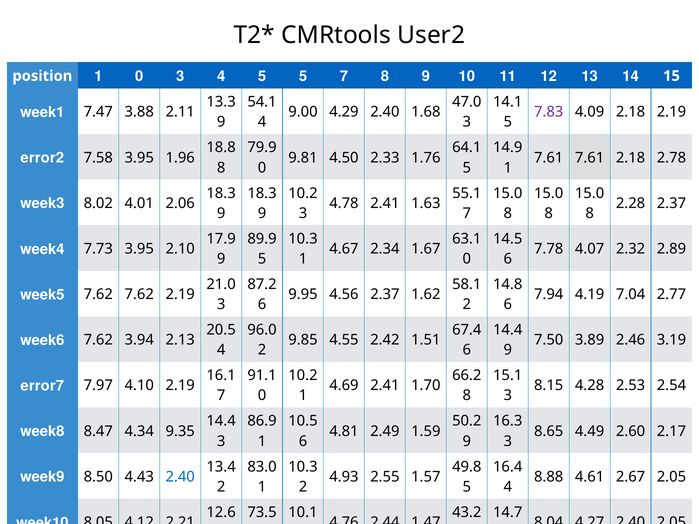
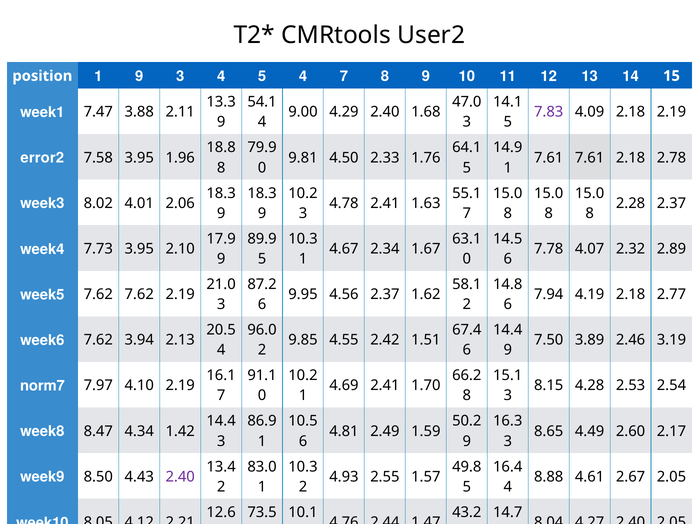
1 0: 0 -> 9 (139, 76)
5 5: 5 -> 4 (303, 76)
4.19 7.04: 7.04 -> 2.18 (631, 295)
error7: error7 -> norm7 (42, 386)
9.35: 9.35 -> 1.42 (180, 431)
2.40 colour: blue -> purple (180, 477)
